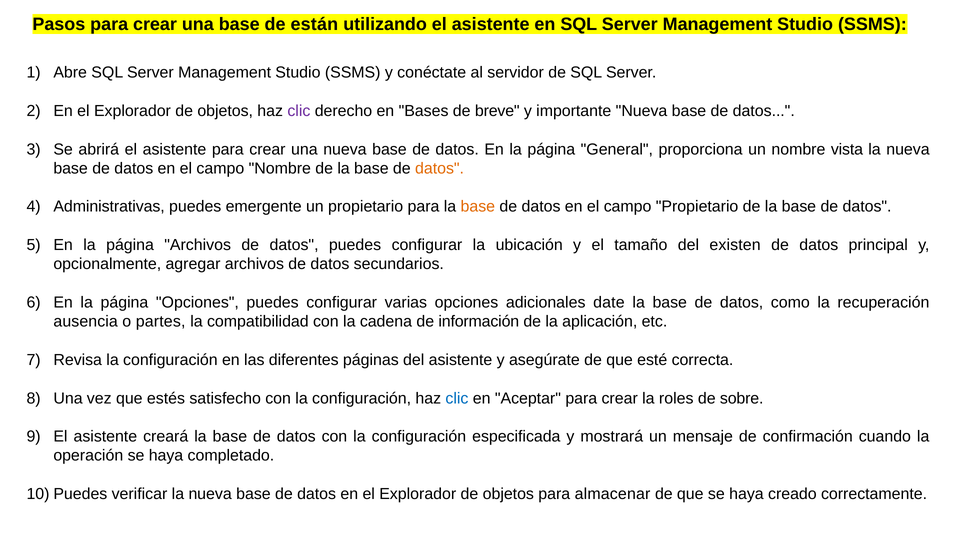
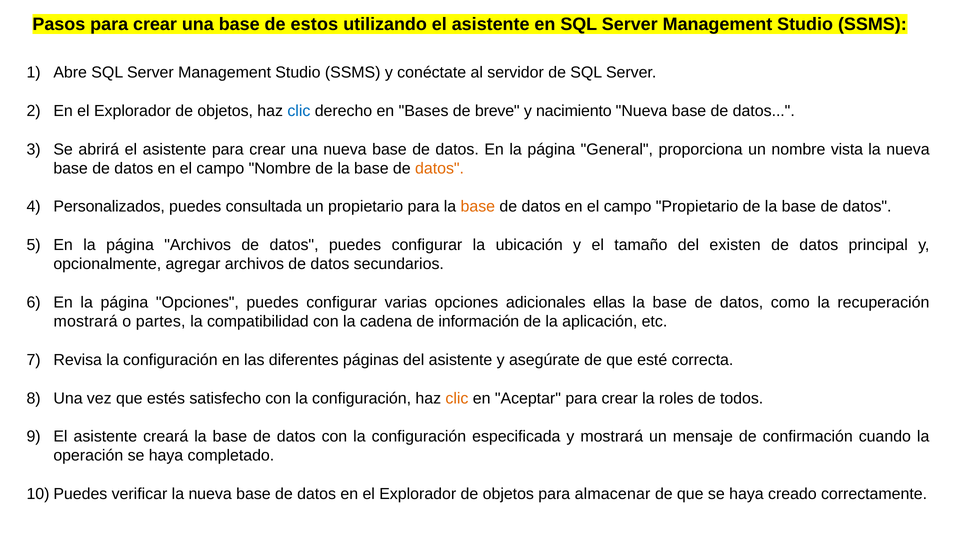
están: están -> estos (314, 24)
clic colour: purple -> blue (299, 111)
importante: importante -> nacimiento (574, 111)
Administrativas: Administrativas -> Personalizados (109, 206)
emergente: emergente -> consultada (264, 206)
date: date -> ellas (609, 302)
ausencia: ausencia -> mostrará (86, 321)
clic colour: blue -> orange (457, 398)
sobre: sobre -> todos (742, 398)
